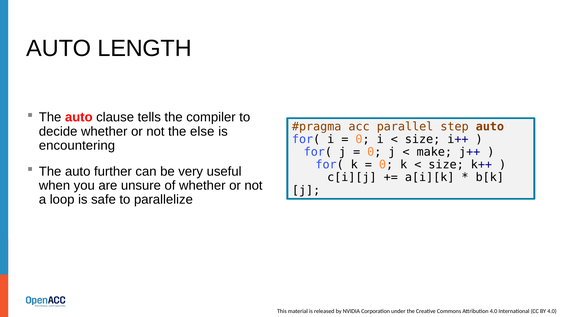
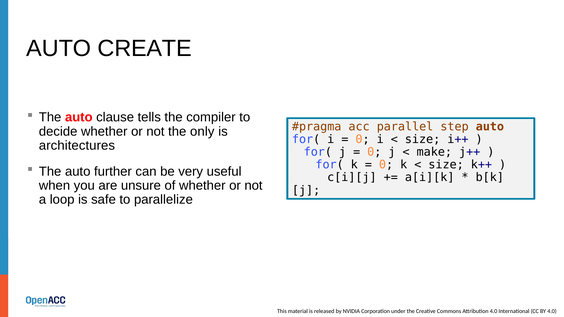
LENGTH: LENGTH -> CREATE (145, 49)
else: else -> only (202, 132)
encountering: encountering -> architectures (77, 146)
